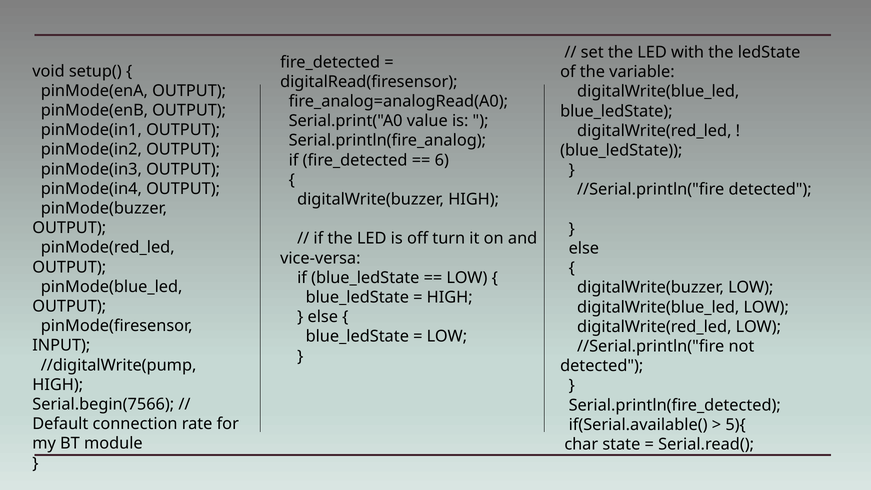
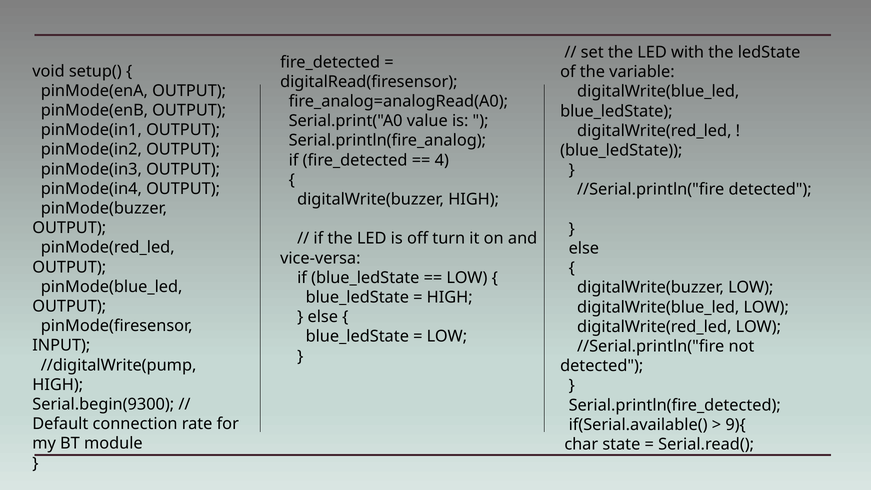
6: 6 -> 4 (442, 160)
Serial.begin(7566: Serial.begin(7566 -> Serial.begin(9300 (103, 404)
5){: 5){ -> 9){ (736, 425)
